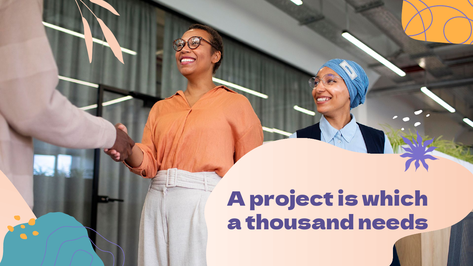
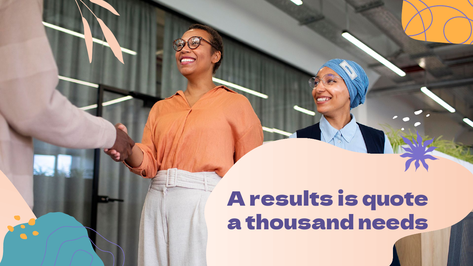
project: project -> results (291, 200)
which: which -> quote (395, 200)
